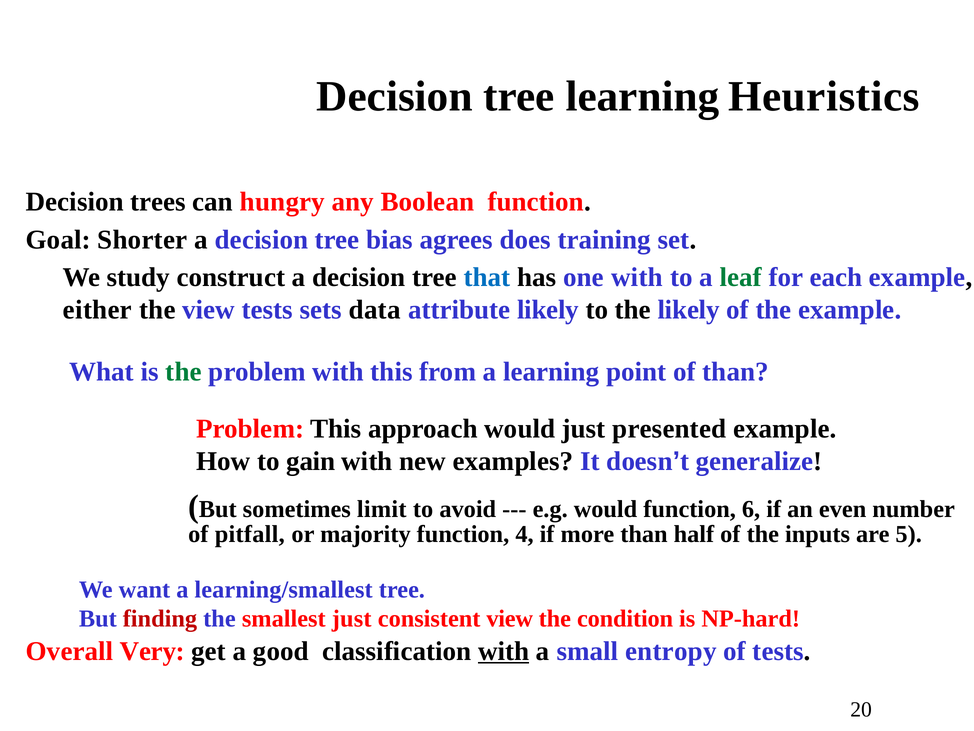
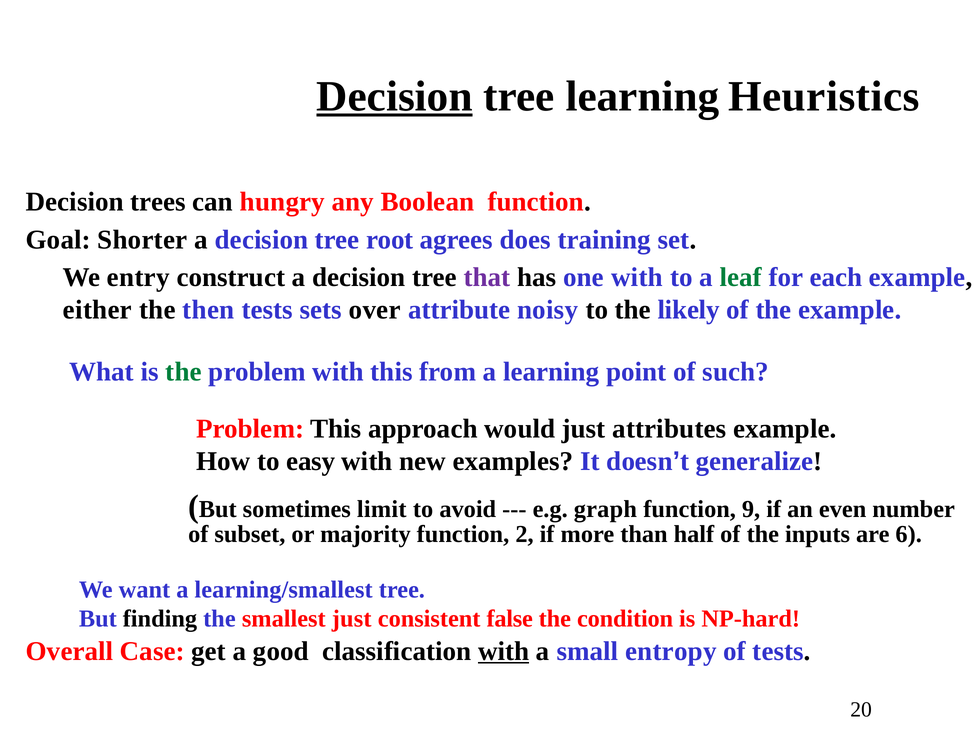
Decision underline: none -> present (394, 96)
bias: bias -> root (390, 239)
study: study -> entry (138, 277)
that colour: blue -> purple (487, 277)
the view: view -> then (208, 310)
data: data -> over (375, 310)
attribute likely: likely -> noisy (548, 310)
of than: than -> such (736, 371)
presented: presented -> attributes (669, 429)
gain: gain -> easy (311, 461)
e.g would: would -> graph (605, 509)
6: 6 -> 9 (751, 509)
pitfall: pitfall -> subset (250, 534)
4: 4 -> 2 (525, 534)
5: 5 -> 6 (909, 534)
finding colour: red -> black (160, 618)
consistent view: view -> false (510, 618)
Very: Very -> Case (152, 651)
